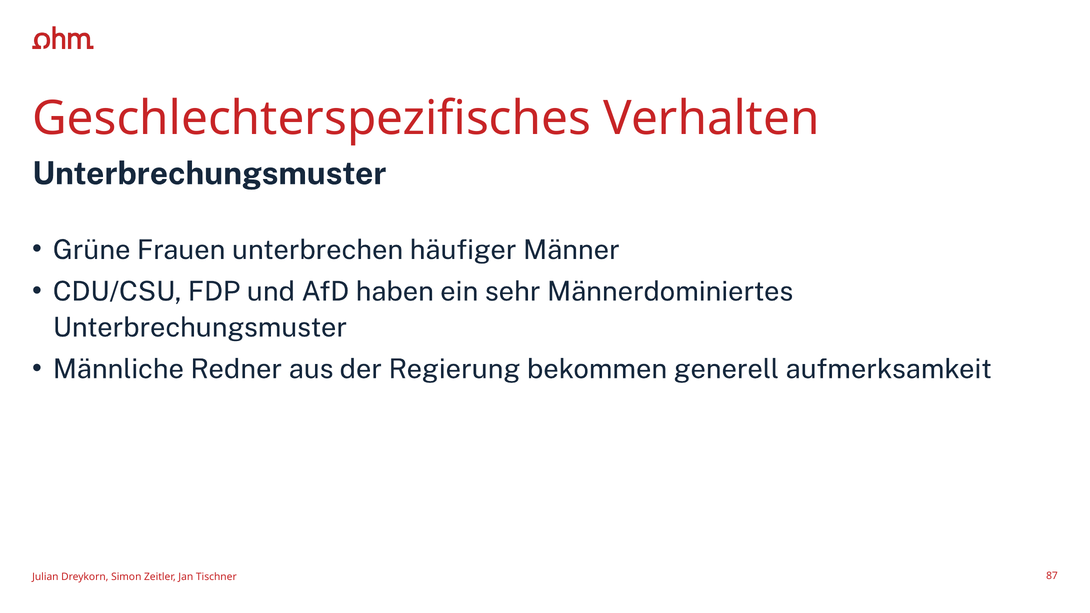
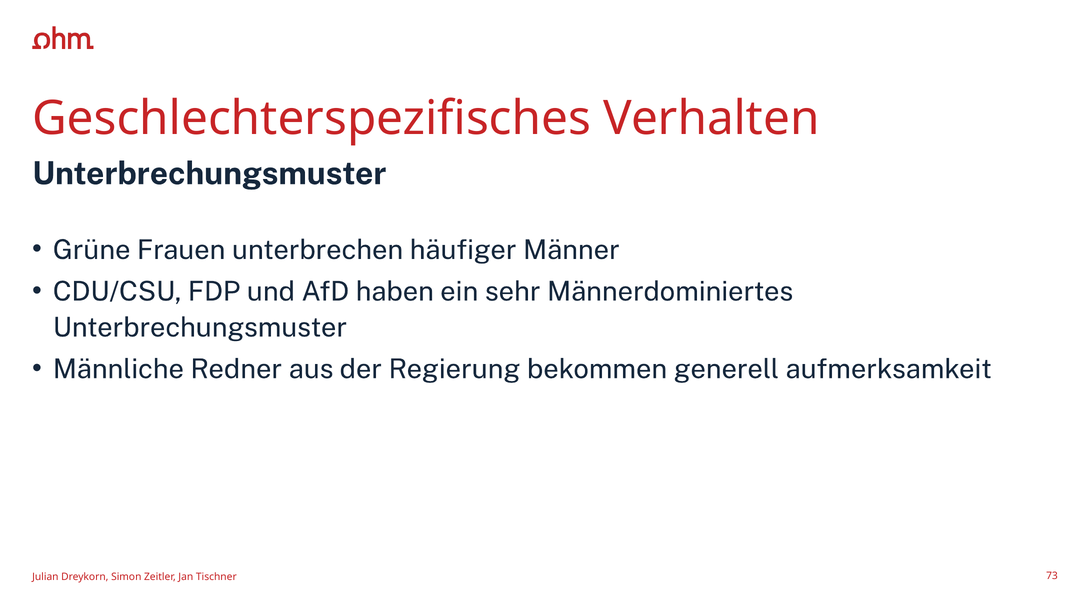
87: 87 -> 73 (1052, 576)
